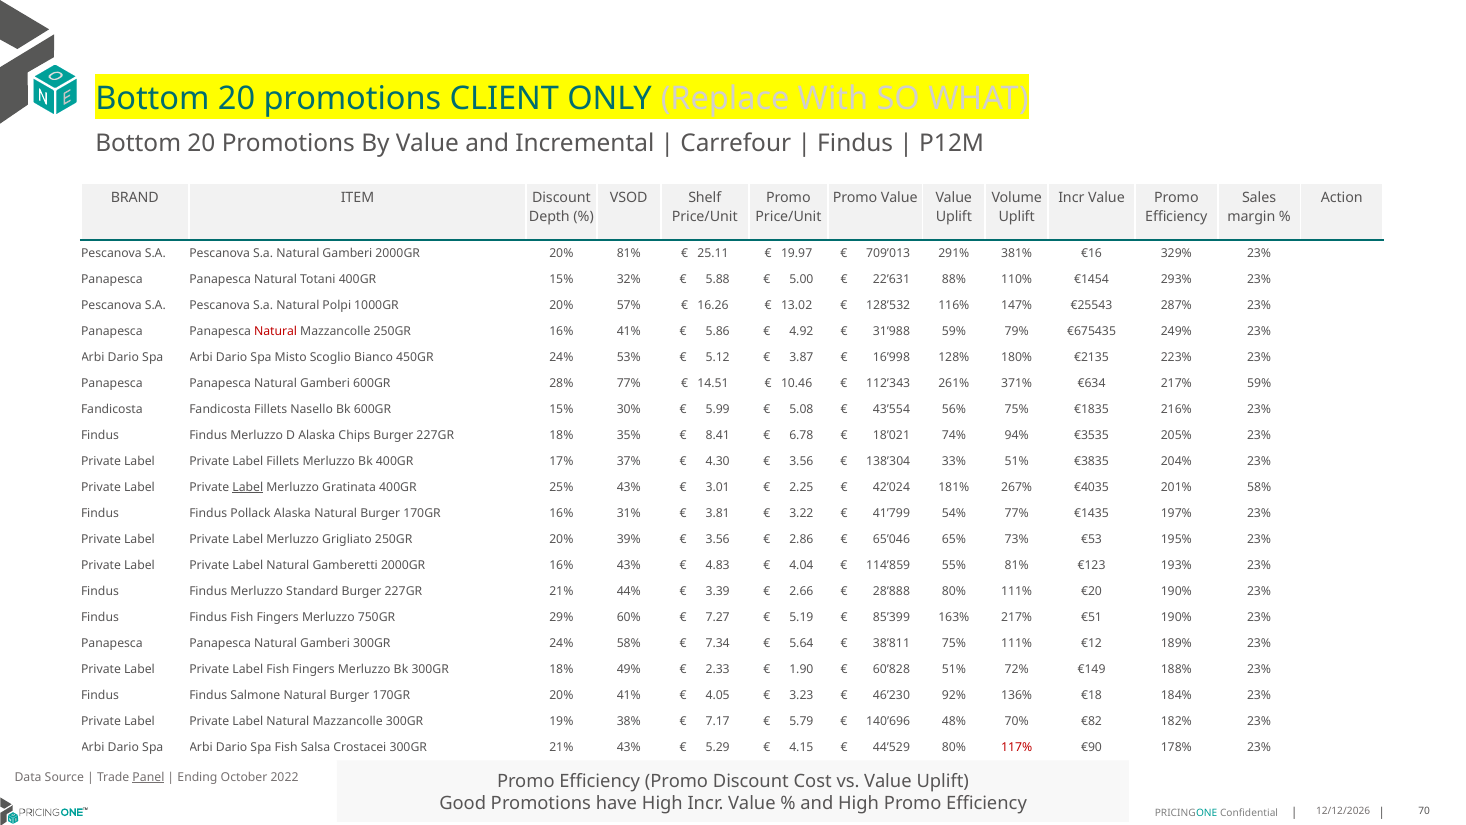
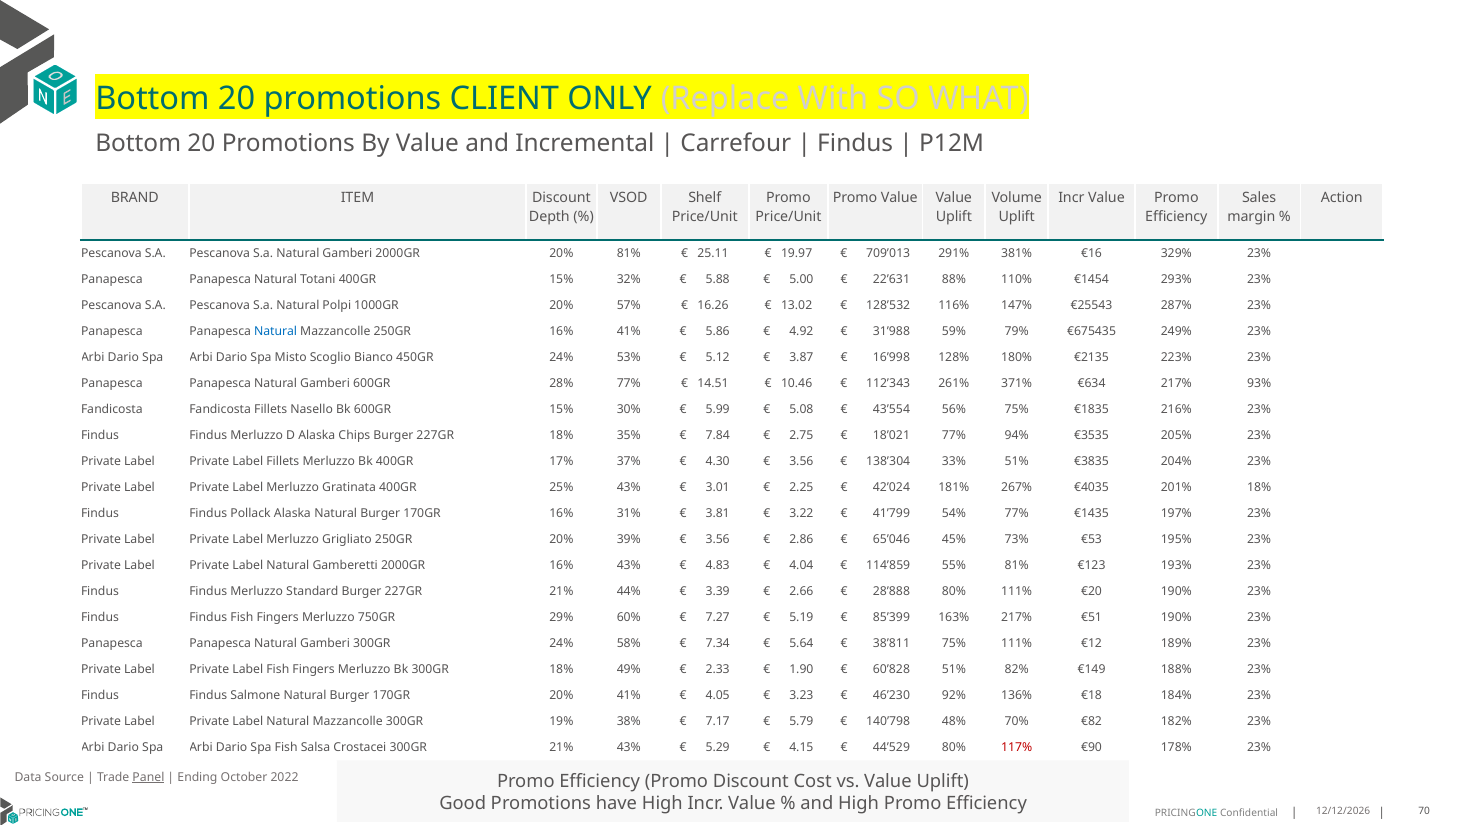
Natural colour: red -> blue (276, 331)
217% 59%: 59% -> 93% (1259, 383)
8.41: 8.41 -> 7.84 (718, 435)
6.78: 6.78 -> 2.75 (801, 435)
18’021 74%: 74% -> 77% (954, 435)
Label underline: present -> none (248, 487)
201% 58%: 58% -> 18% (1259, 487)
65%: 65% -> 45% (954, 539)
72%: 72% -> 82% (1017, 669)
140’696: 140’696 -> 140’798 (888, 721)
